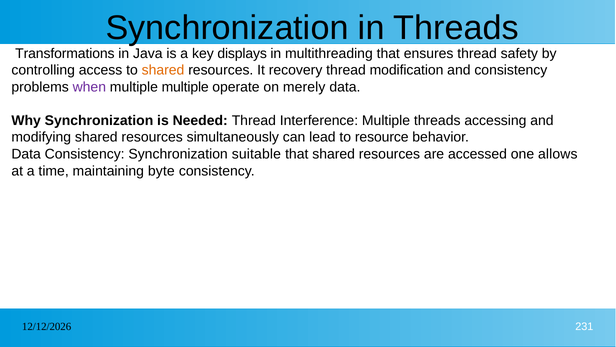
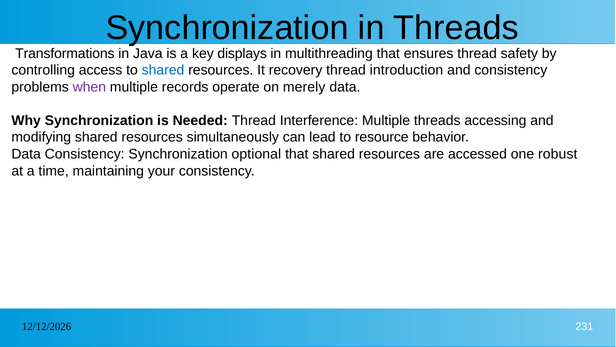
shared colour: orange -> blue (163, 70)
modification: modification -> introduction (406, 70)
multiple multiple: multiple -> records (185, 87)
suitable: suitable -> optional (256, 154)
allows: allows -> robust (558, 154)
byte: byte -> your (161, 171)
